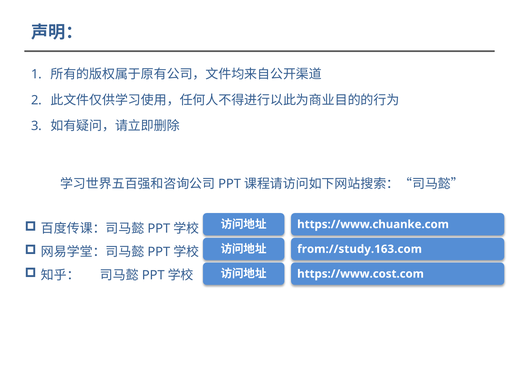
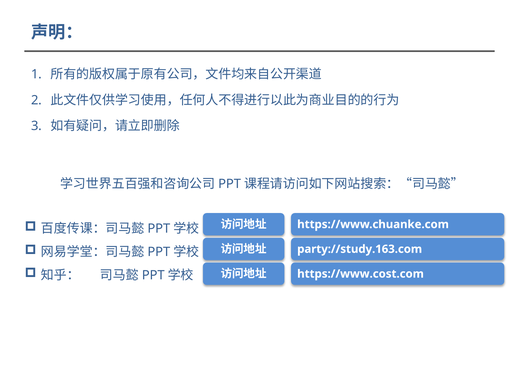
from://study.163.com: from://study.163.com -> party://study.163.com (360, 250)
